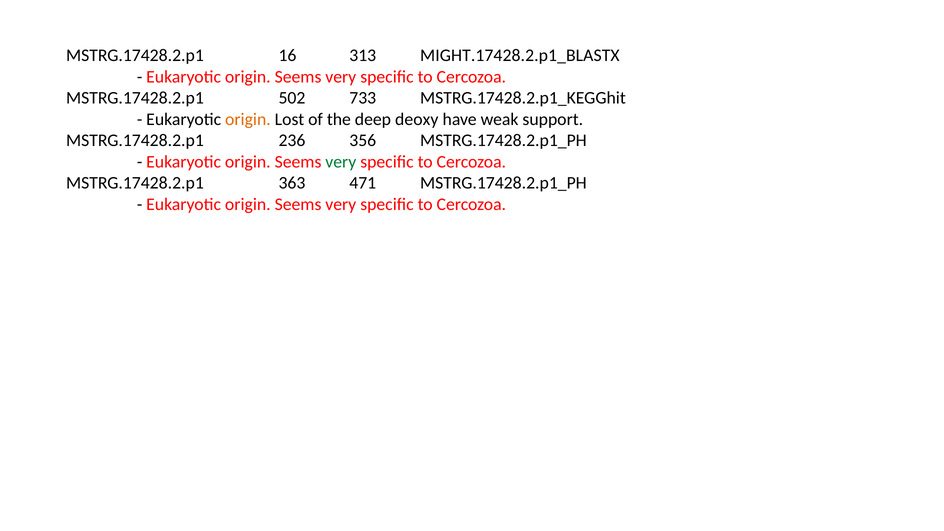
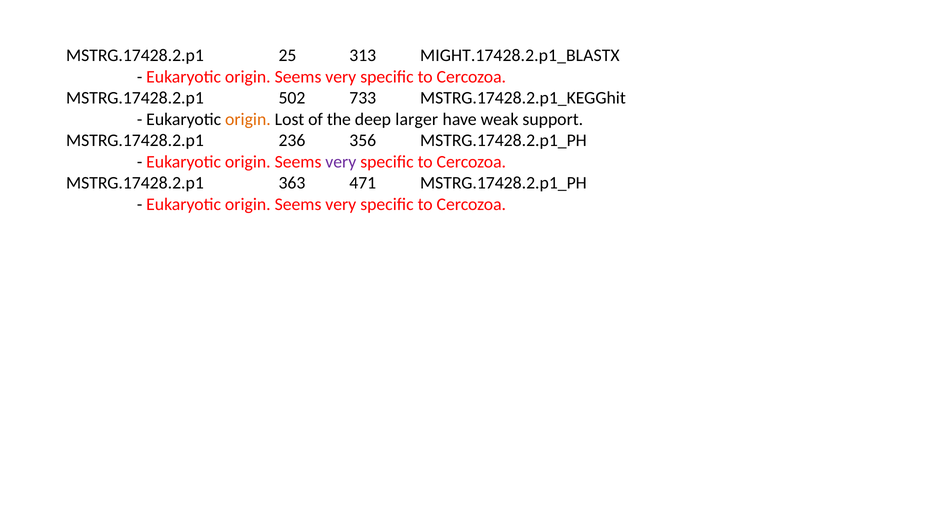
16: 16 -> 25 (287, 56)
deoxy: deoxy -> larger (417, 119)
very colour: green -> purple (341, 162)
